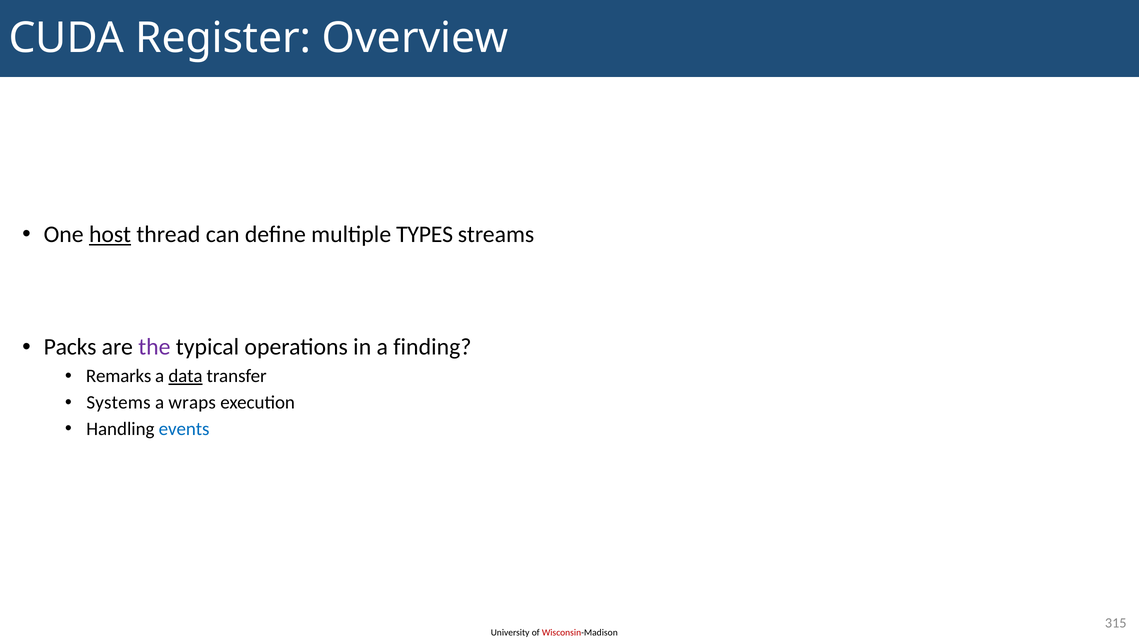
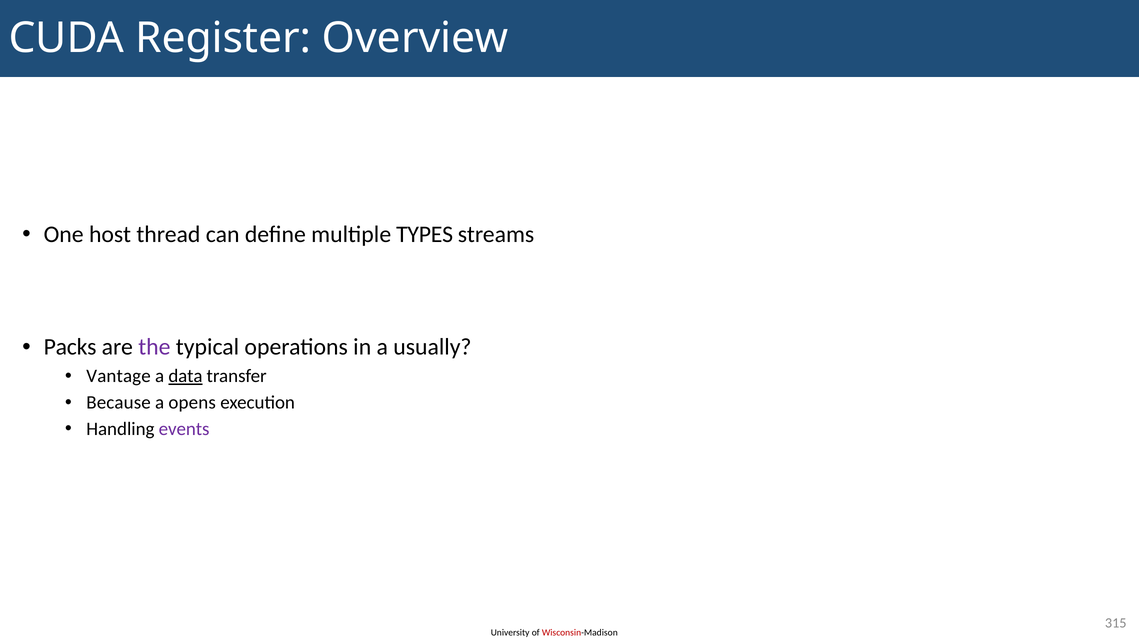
host underline: present -> none (110, 234)
finding: finding -> usually (432, 347)
Remarks: Remarks -> Vantage (119, 376)
Systems: Systems -> Because (119, 402)
wraps: wraps -> opens (192, 402)
events colour: blue -> purple (184, 429)
